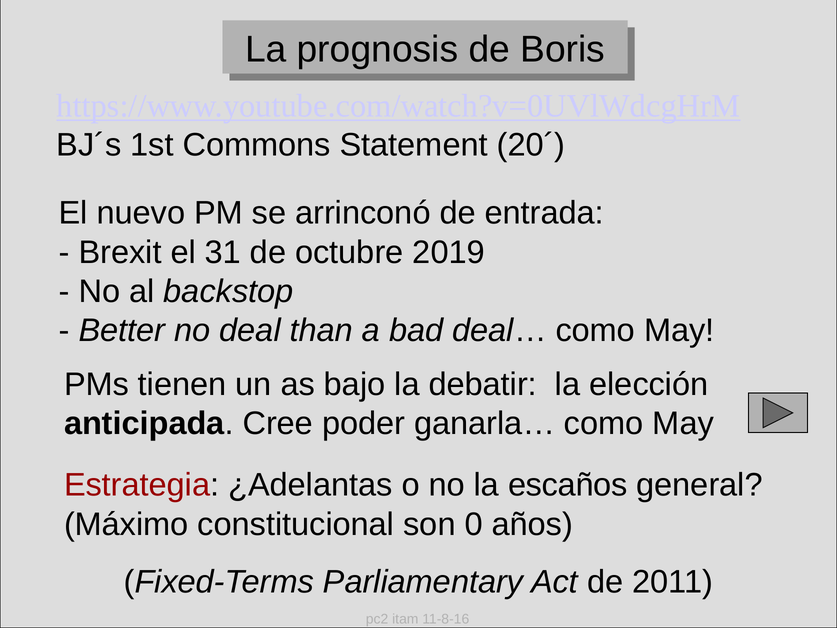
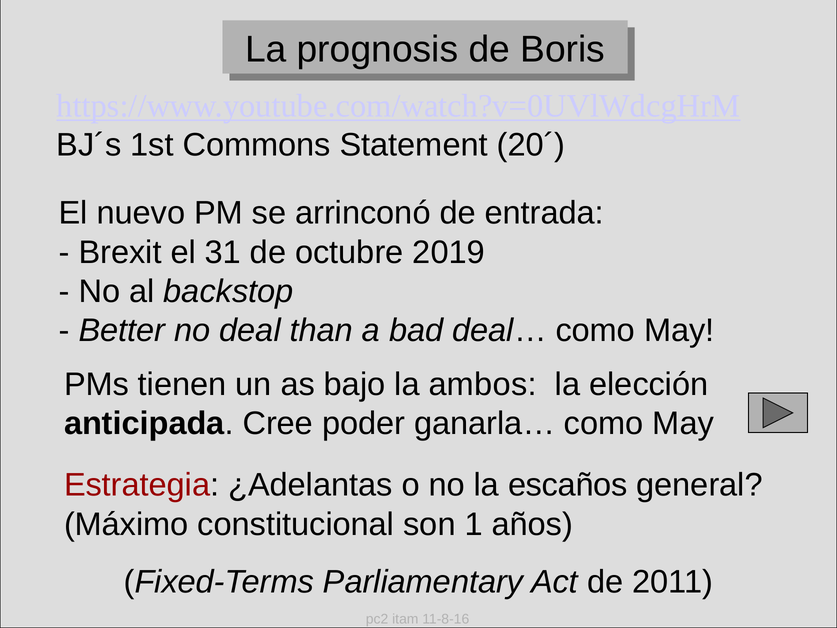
debatir: debatir -> ambos (483, 384)
0: 0 -> 1 (474, 524)
